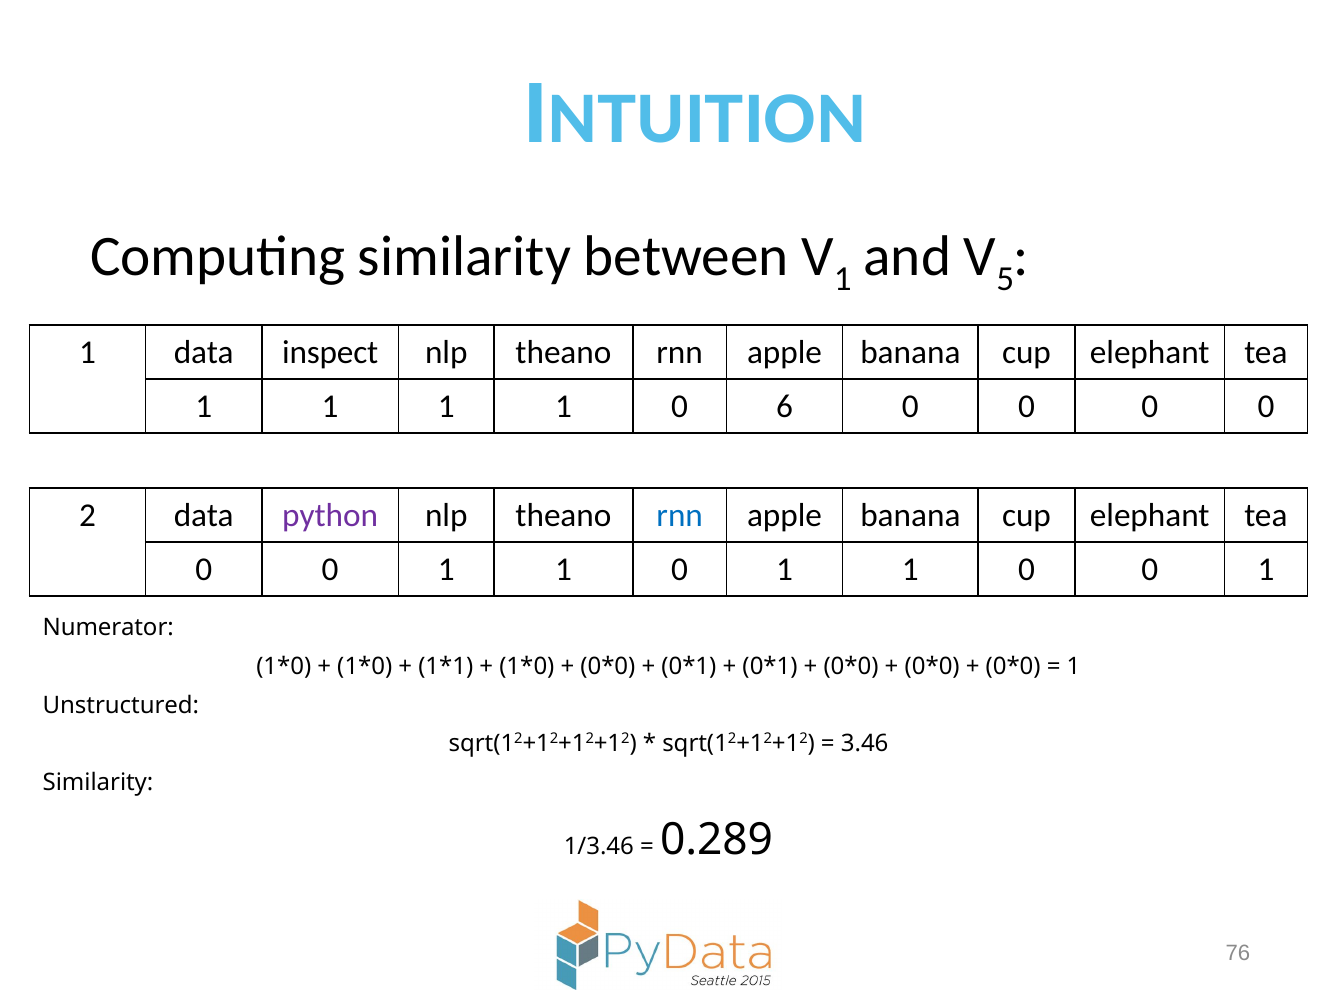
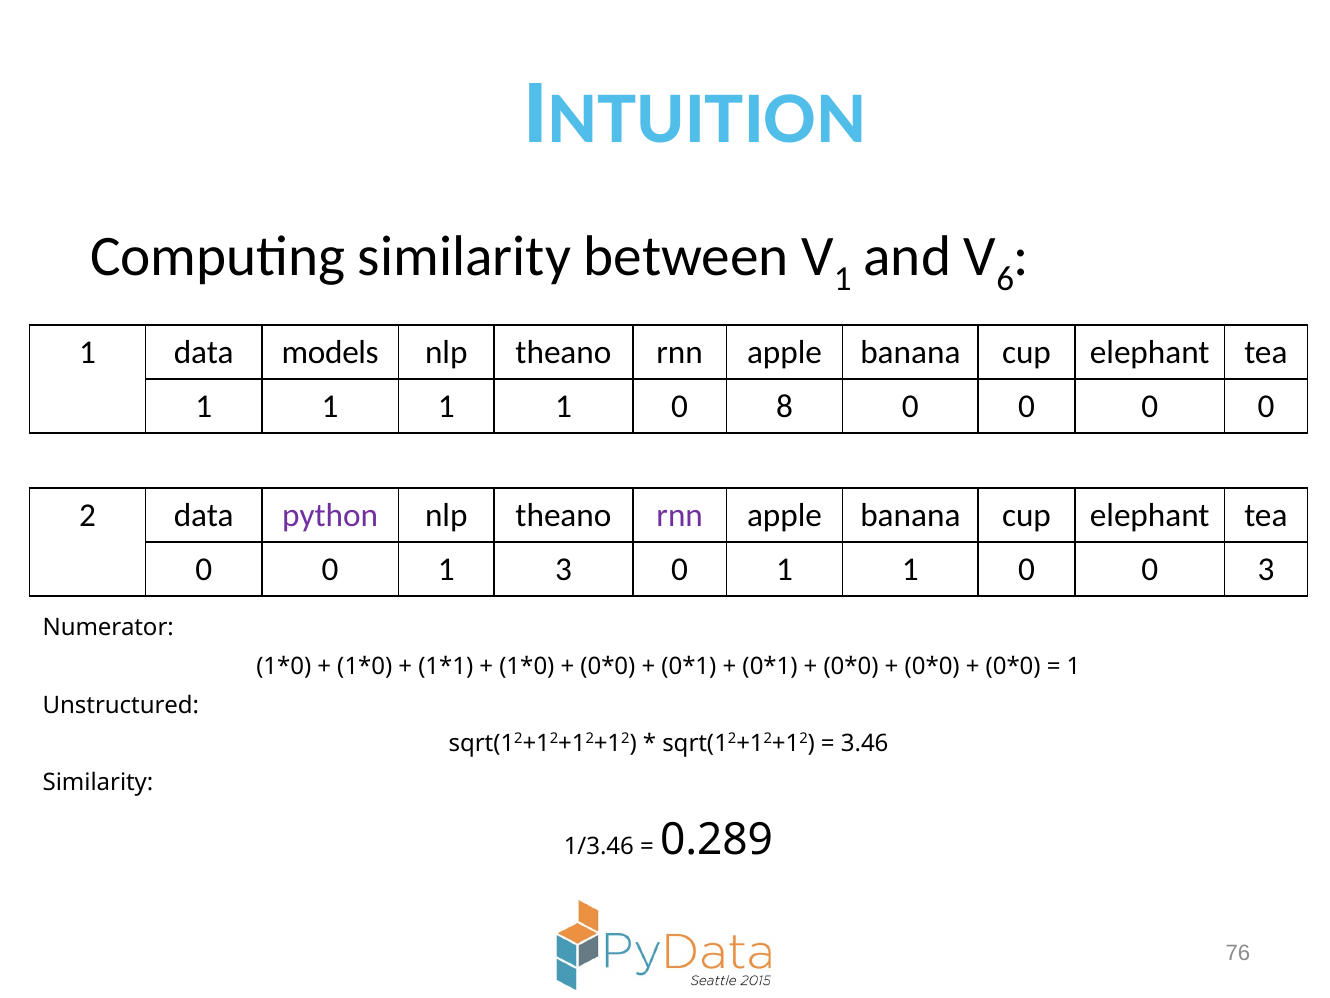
5: 5 -> 6 (1005, 279)
inspect: inspect -> models (330, 352)
6: 6 -> 8 (785, 406)
rnn colour: blue -> purple (680, 515)
0 0 1 1: 1 -> 3 (563, 569)
1 0 0 1: 1 -> 3 (1266, 569)
